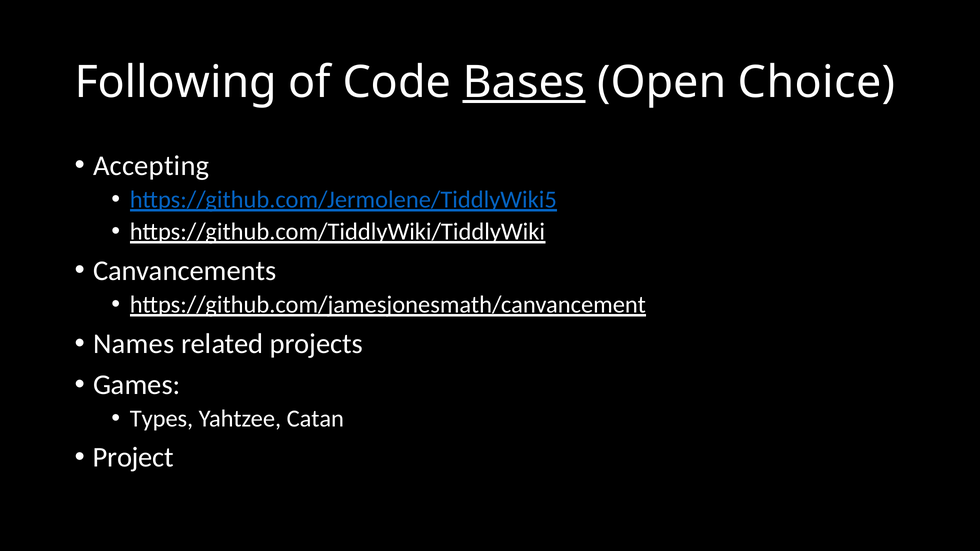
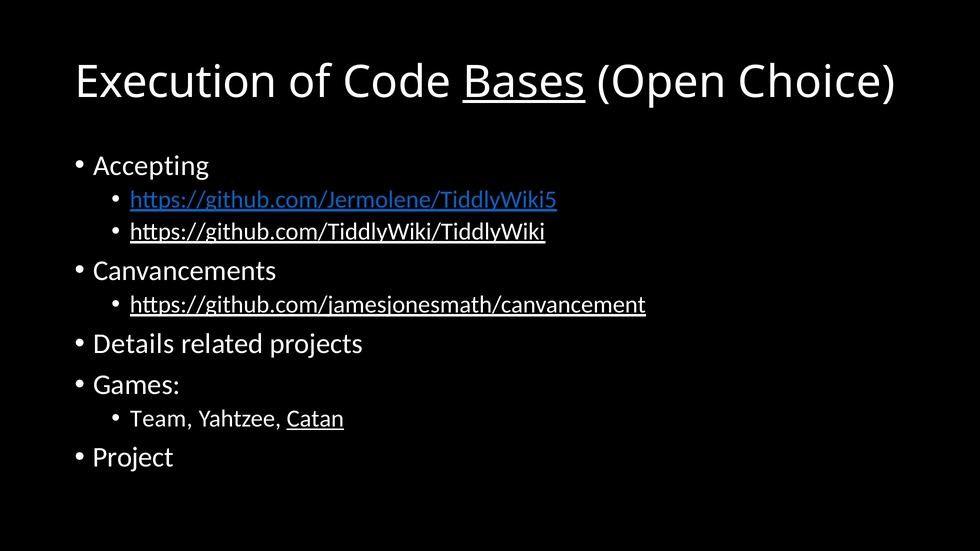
Following: Following -> Execution (176, 82)
Names: Names -> Details (134, 344)
Types: Types -> Team (161, 419)
Catan underline: none -> present (315, 419)
